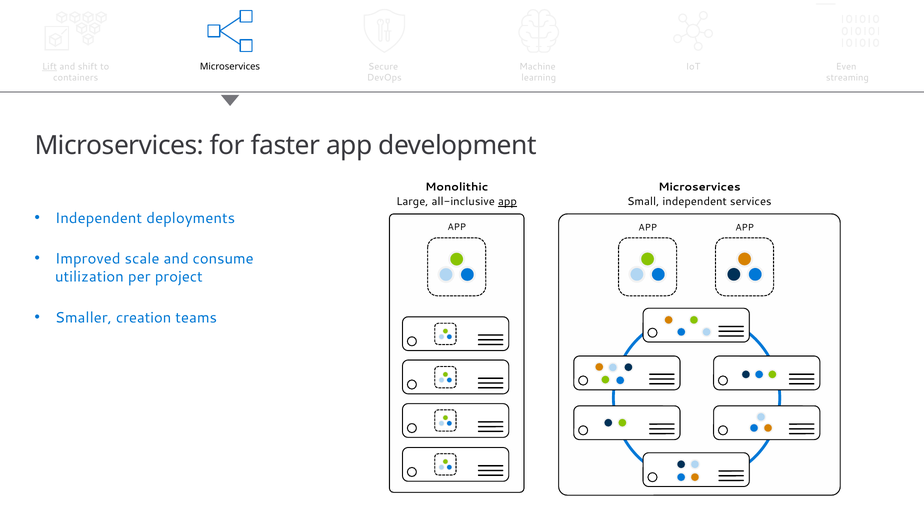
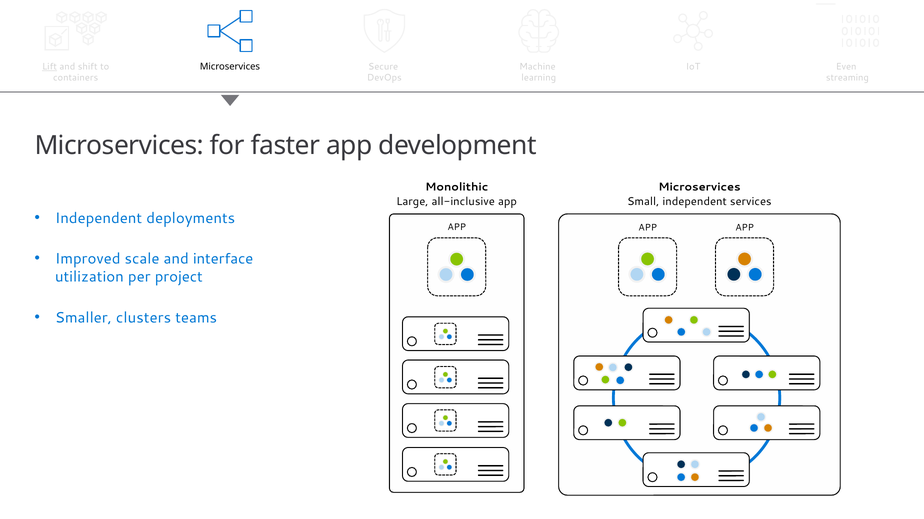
app underline: present -> none (507, 202)
consume: consume -> interface (223, 259)
creation: creation -> clusters (144, 318)
